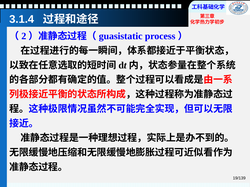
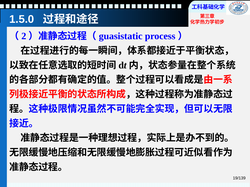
3.1.4: 3.1.4 -> 1.5.0 (22, 19)
